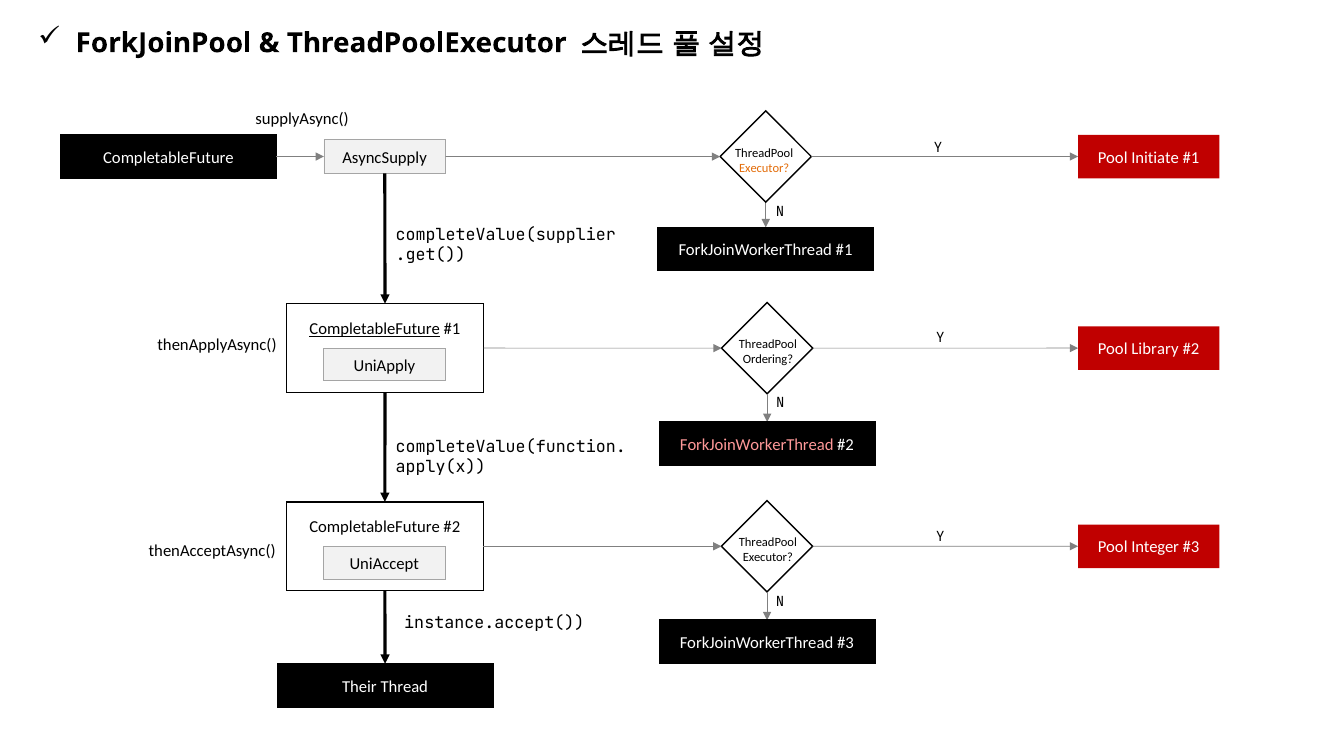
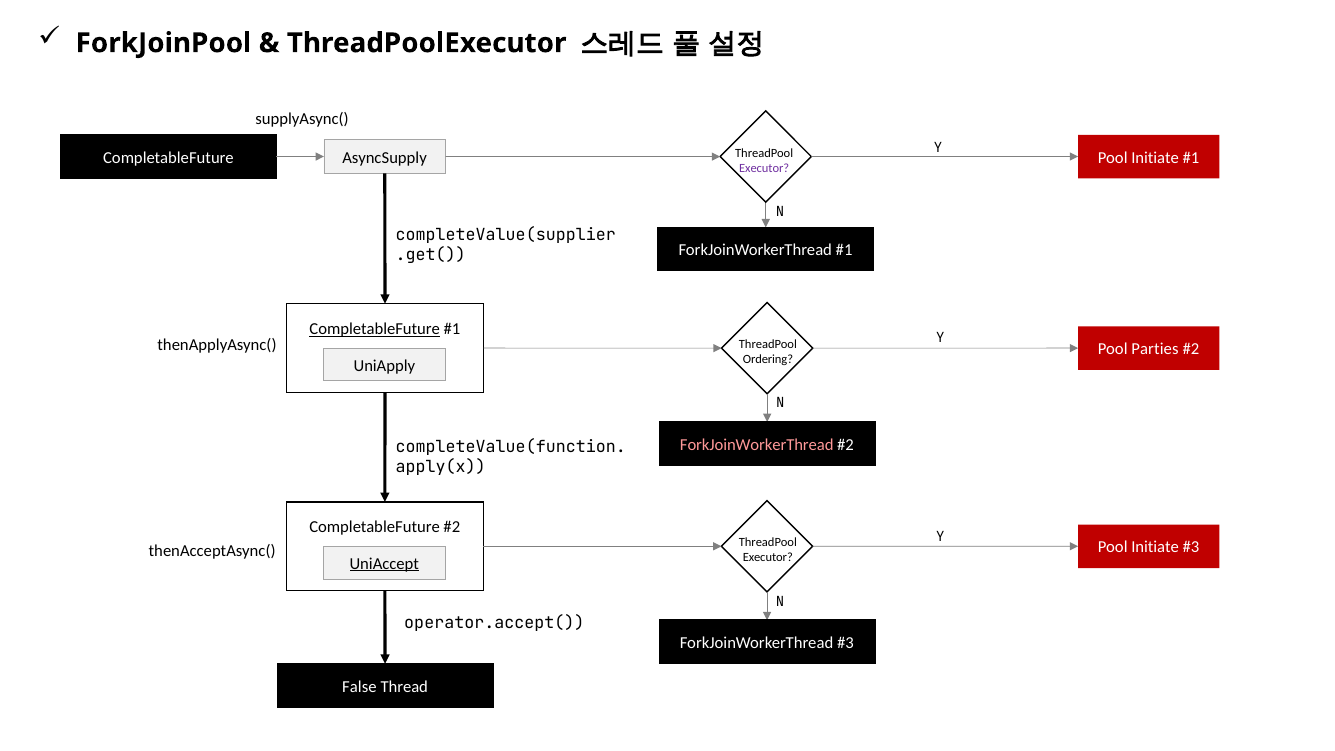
Executor colour: orange -> purple (764, 168)
Library: Library -> Parties (1155, 349)
Integer: Integer -> Initiate (1155, 547)
UniAccept underline: none -> present (384, 564)
instance.accept(: instance.accept( -> operator.accept( (494, 623)
Their: Their -> False (359, 687)
